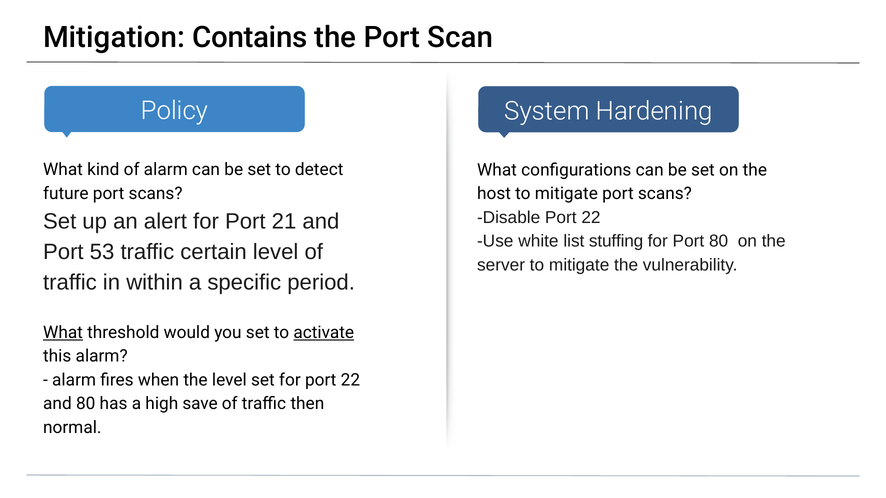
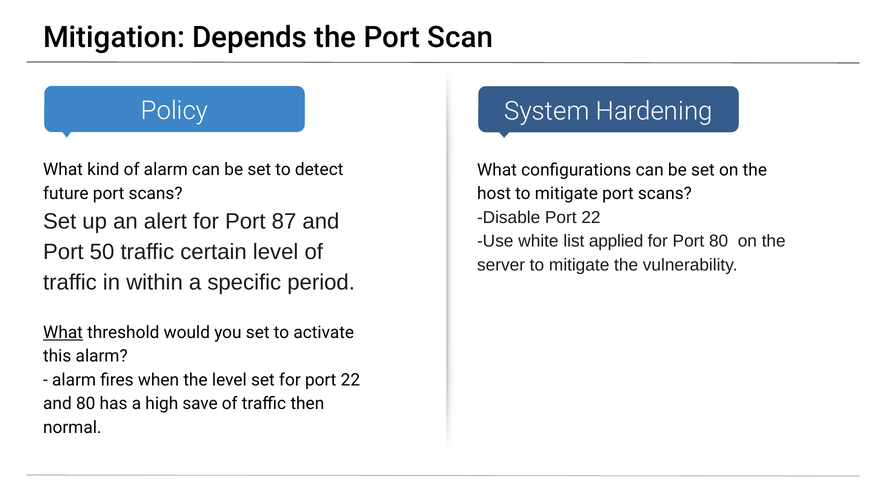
Contains: Contains -> Depends (250, 38)
21: 21 -> 87 (284, 222)
stuffing: stuffing -> applied (616, 241)
53: 53 -> 50 (102, 252)
activate underline: present -> none (324, 333)
